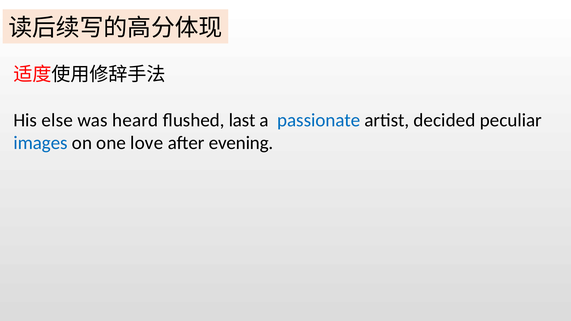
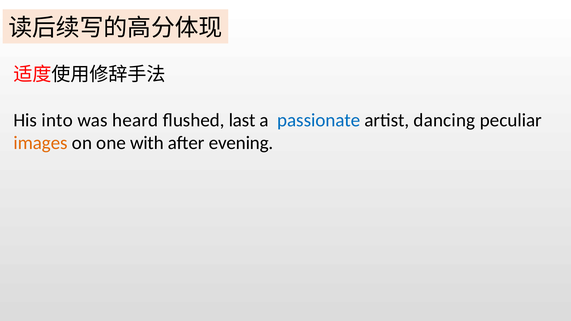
else: else -> into (57, 120)
decided: decided -> dancing (444, 120)
images colour: blue -> orange (41, 143)
love: love -> with (147, 143)
